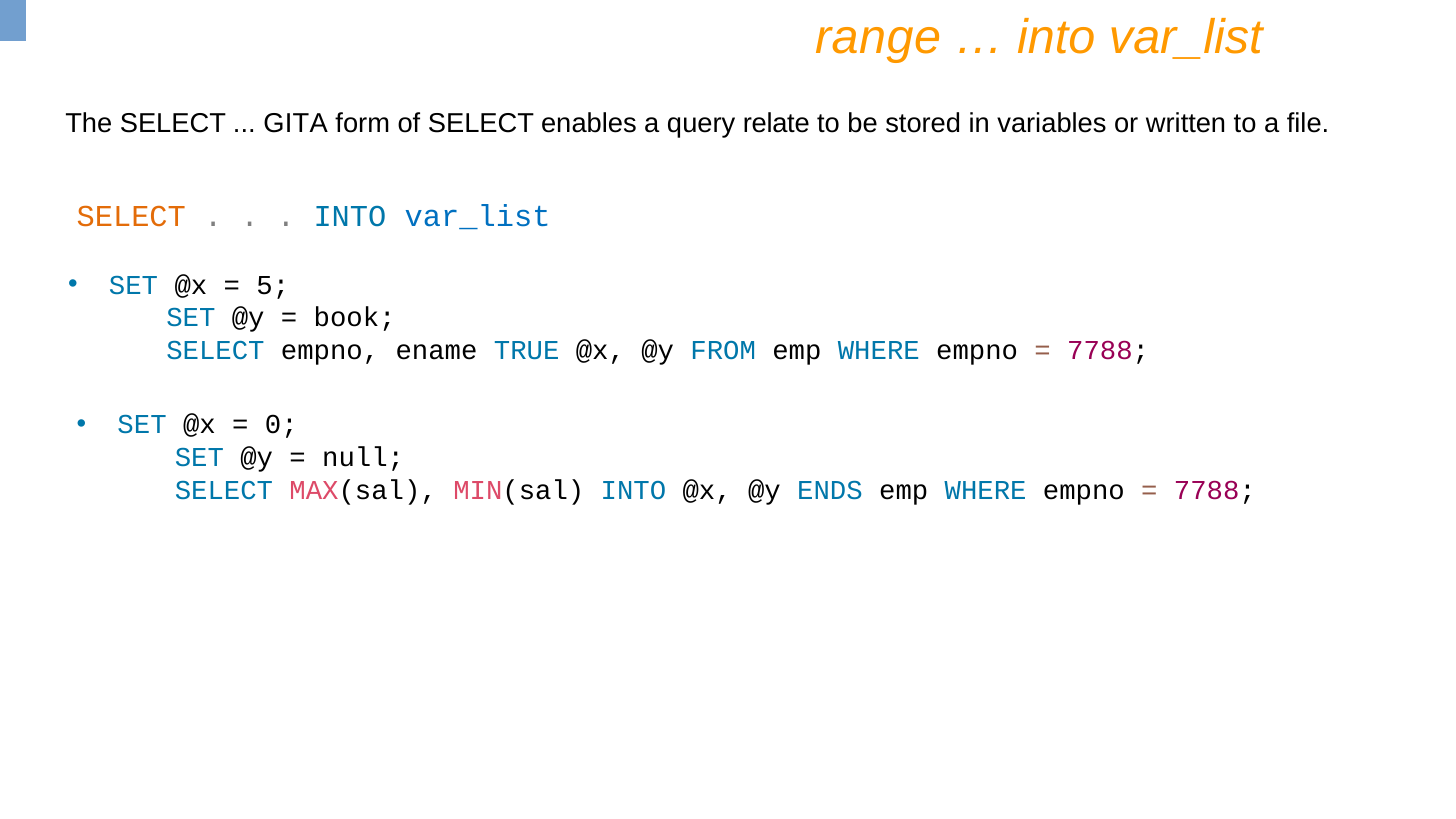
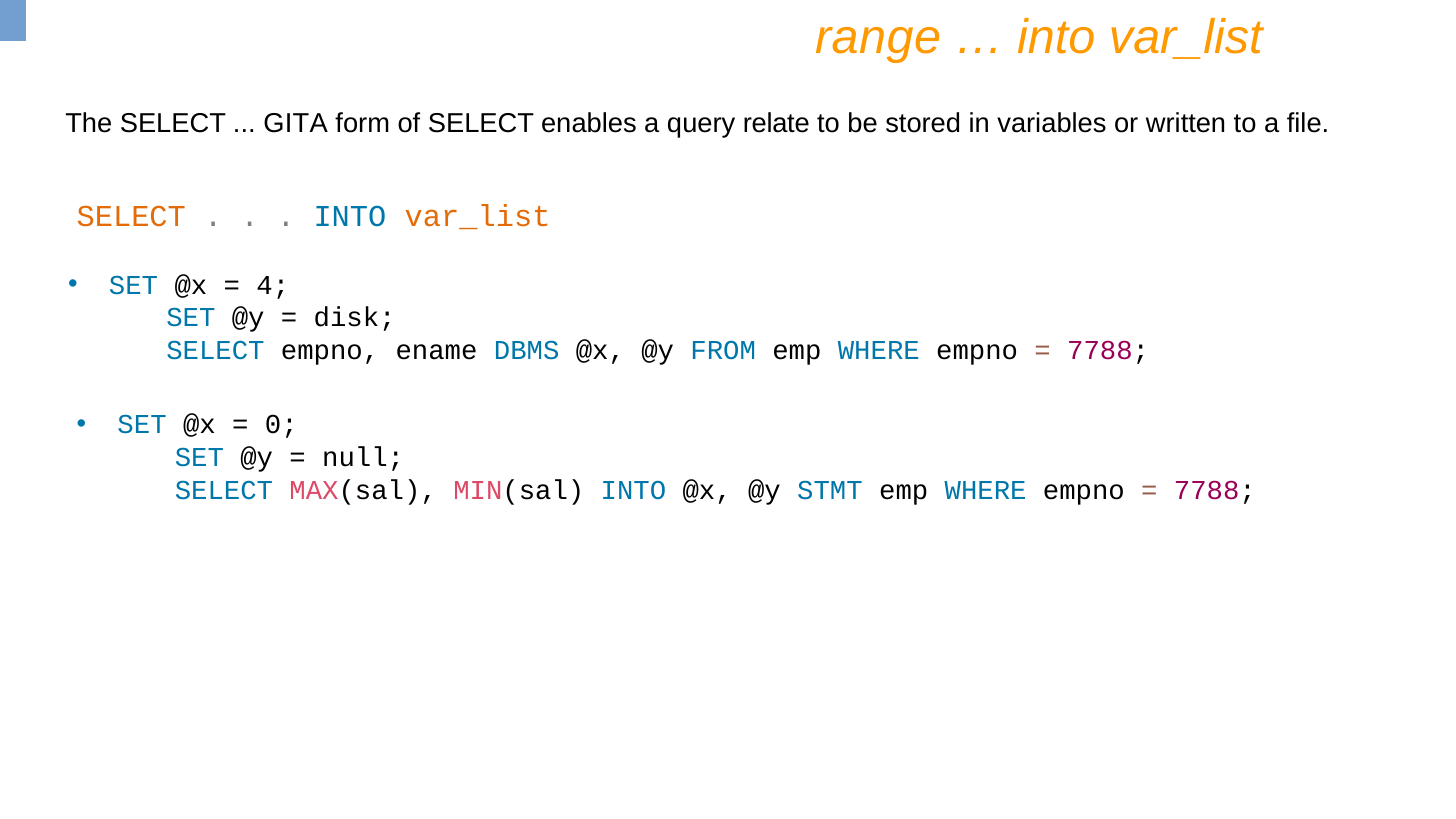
var_list colour: blue -> orange (478, 217)
5: 5 -> 4 (273, 285)
book: book -> disk (355, 318)
TRUE: TRUE -> DBMS (527, 351)
ENDS: ENDS -> STMT (830, 490)
